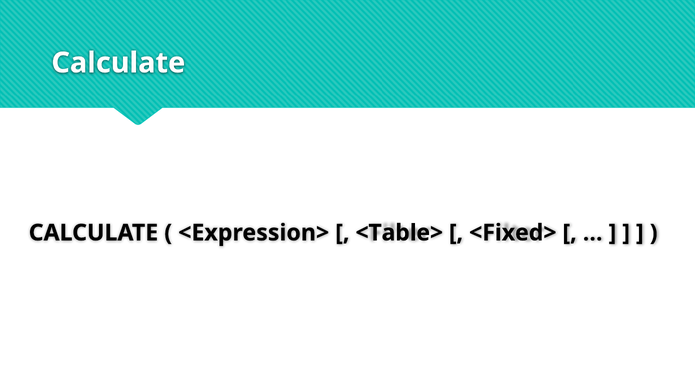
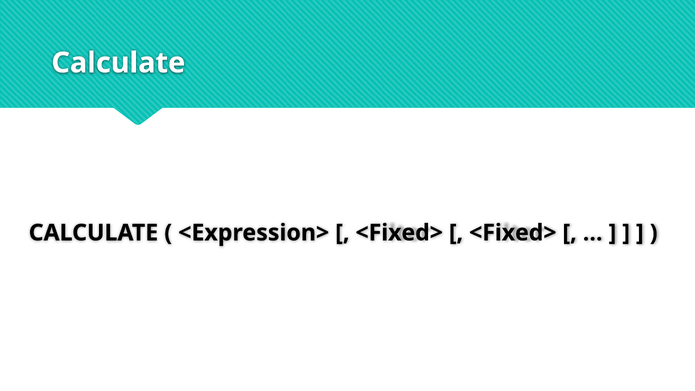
<Table>: <Table> -> <Fixed> (399, 233)
